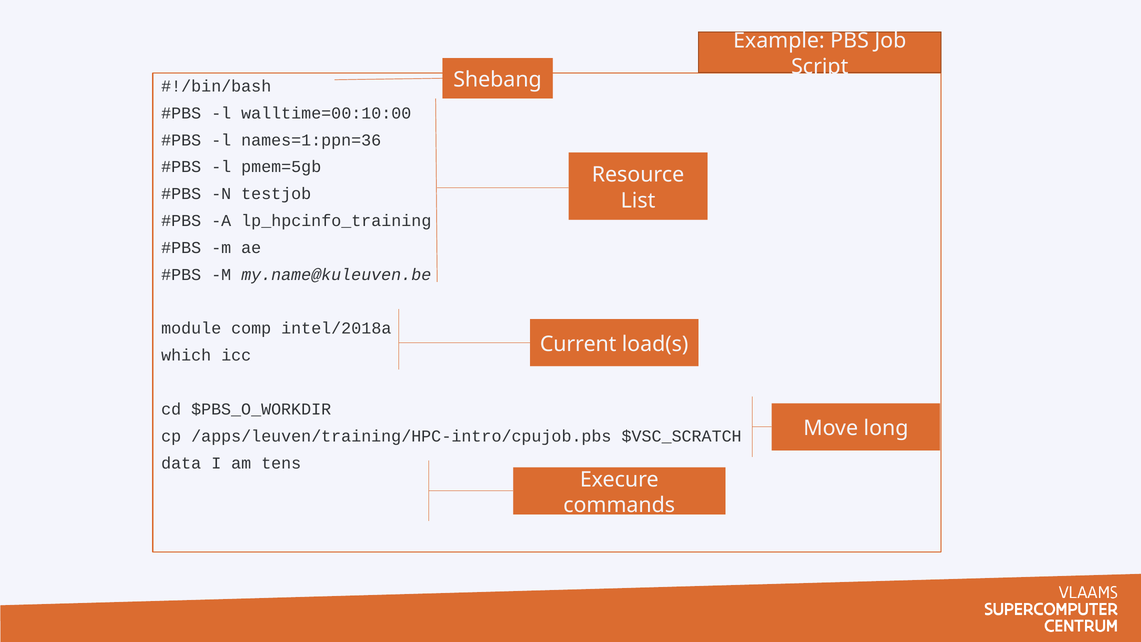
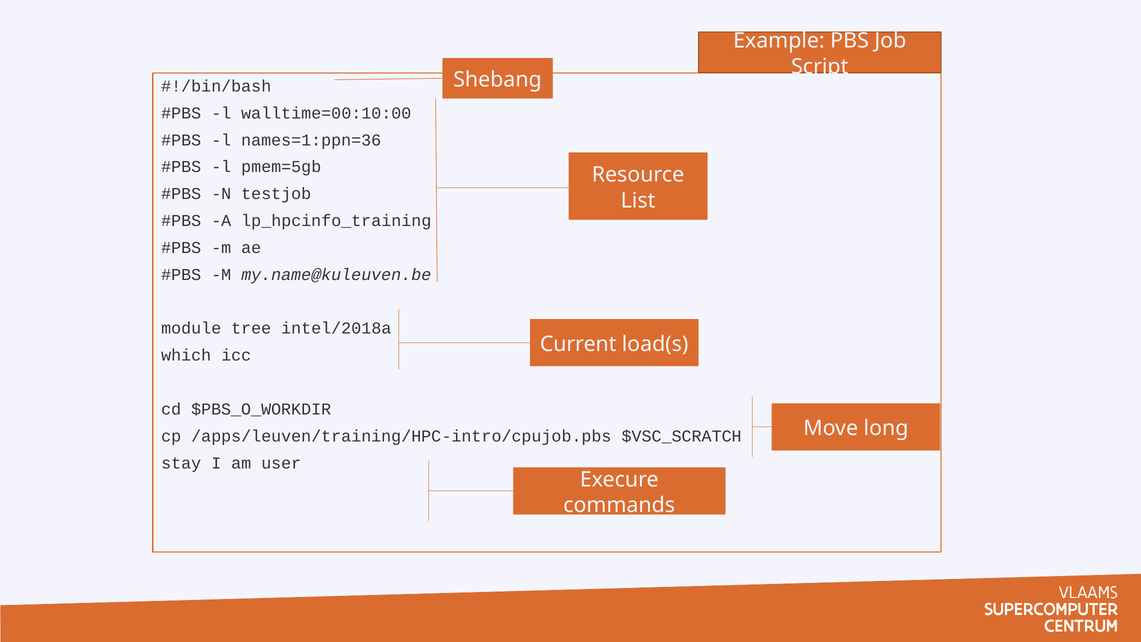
comp: comp -> tree (251, 328)
data: data -> stay (181, 463)
tens: tens -> user (281, 463)
